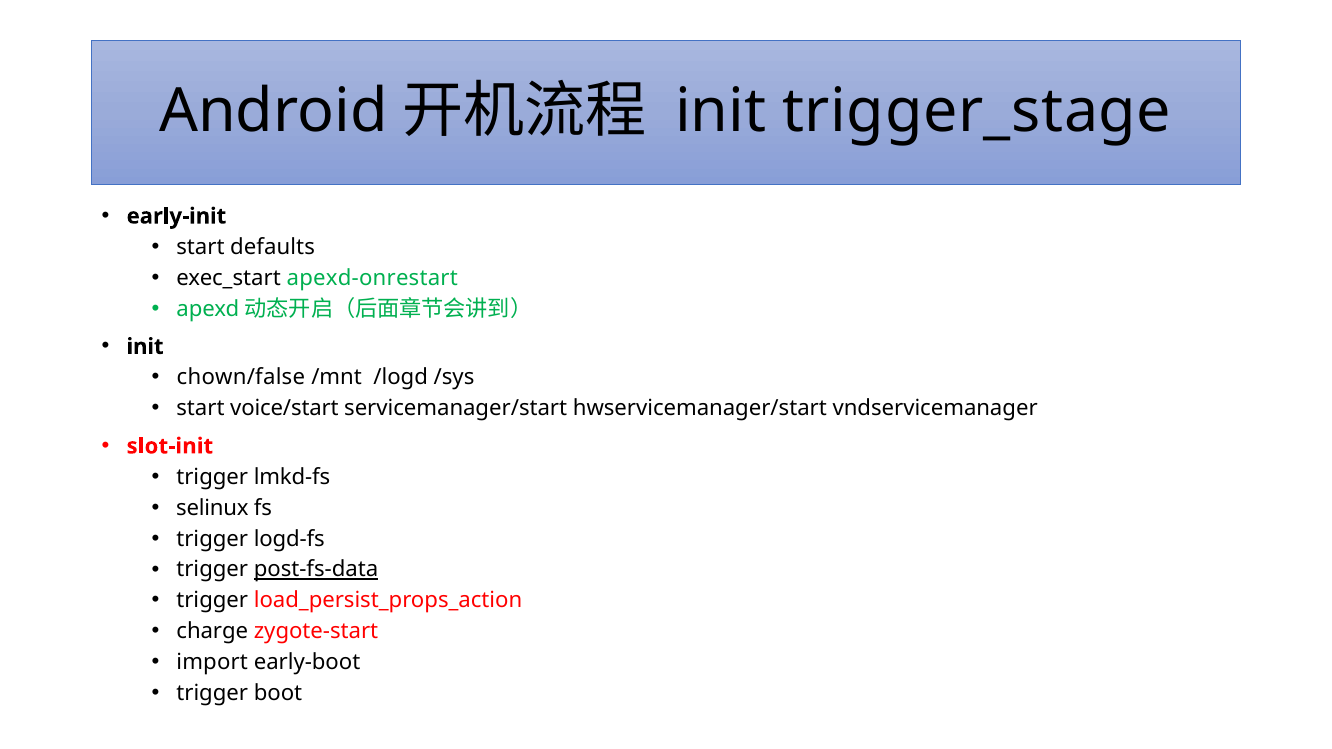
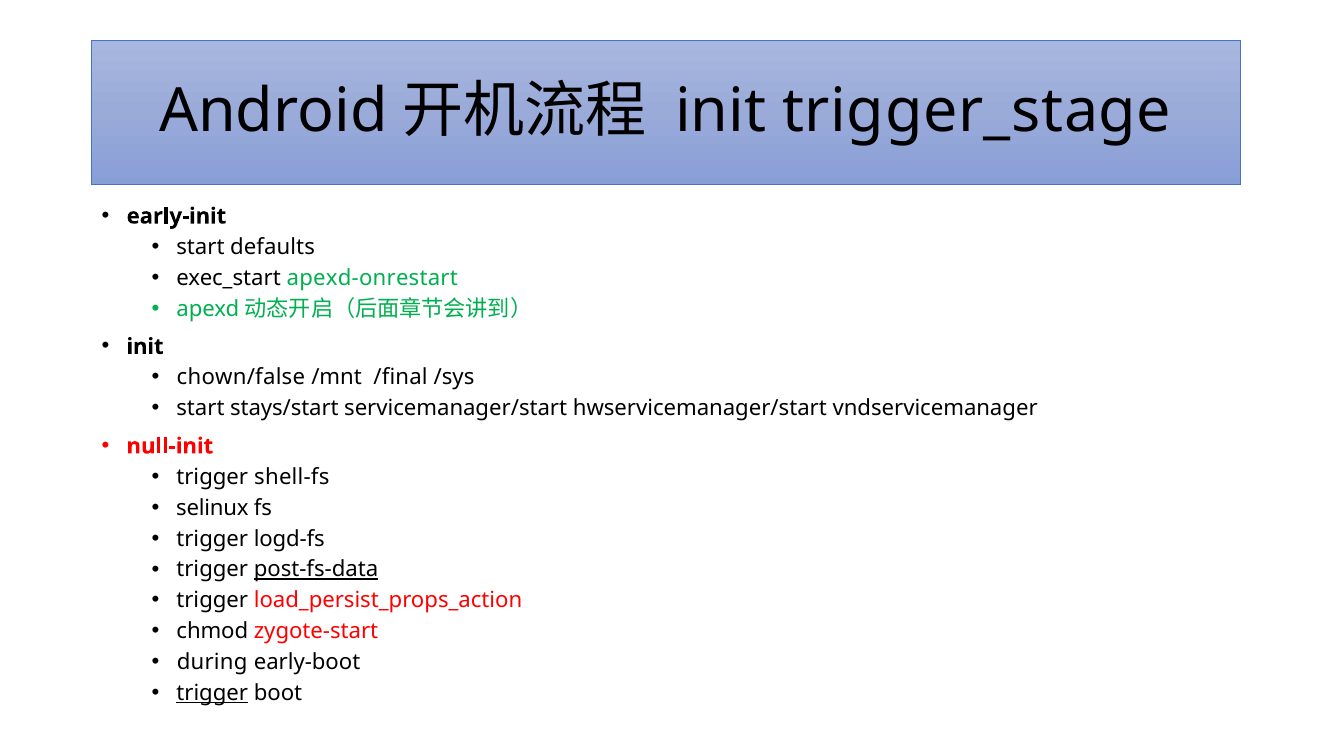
/logd: /logd -> /final (401, 378)
voice/start: voice/start -> stays/start (284, 408)
slot-init: slot-init -> null-init (170, 446)
lmkd-fs: lmkd-fs -> shell-fs (292, 477)
charge: charge -> chmod (212, 632)
import: import -> during (212, 662)
trigger underline: none -> present (212, 693)
